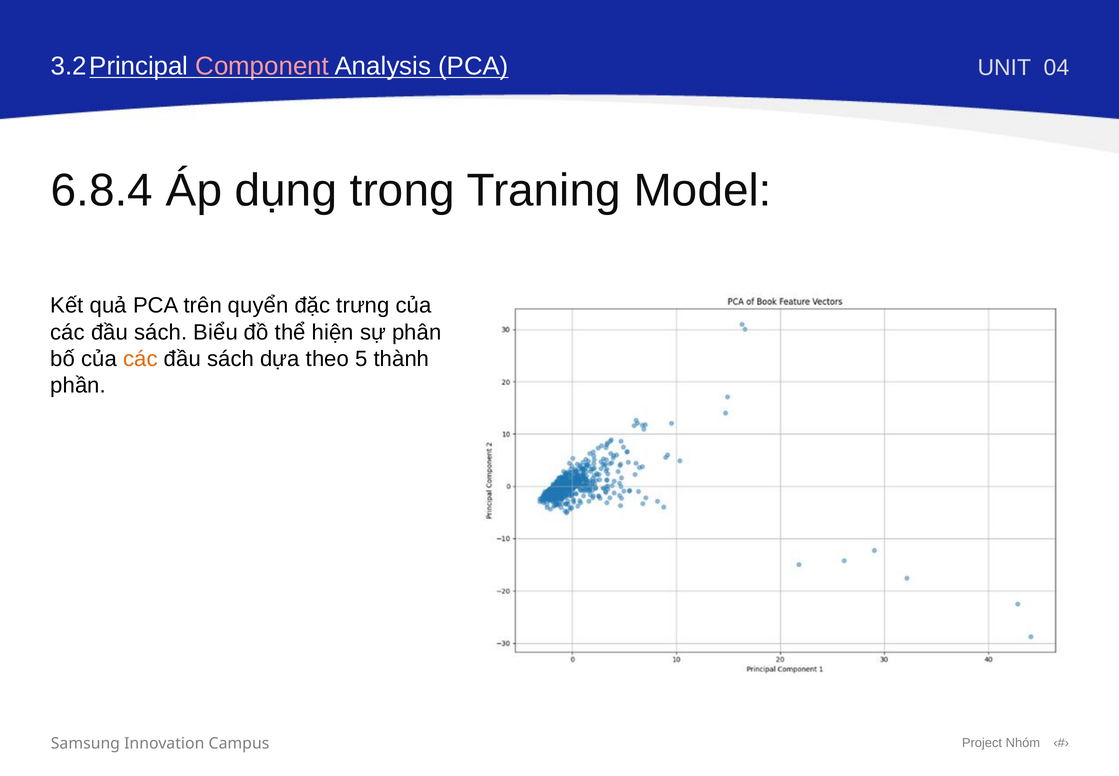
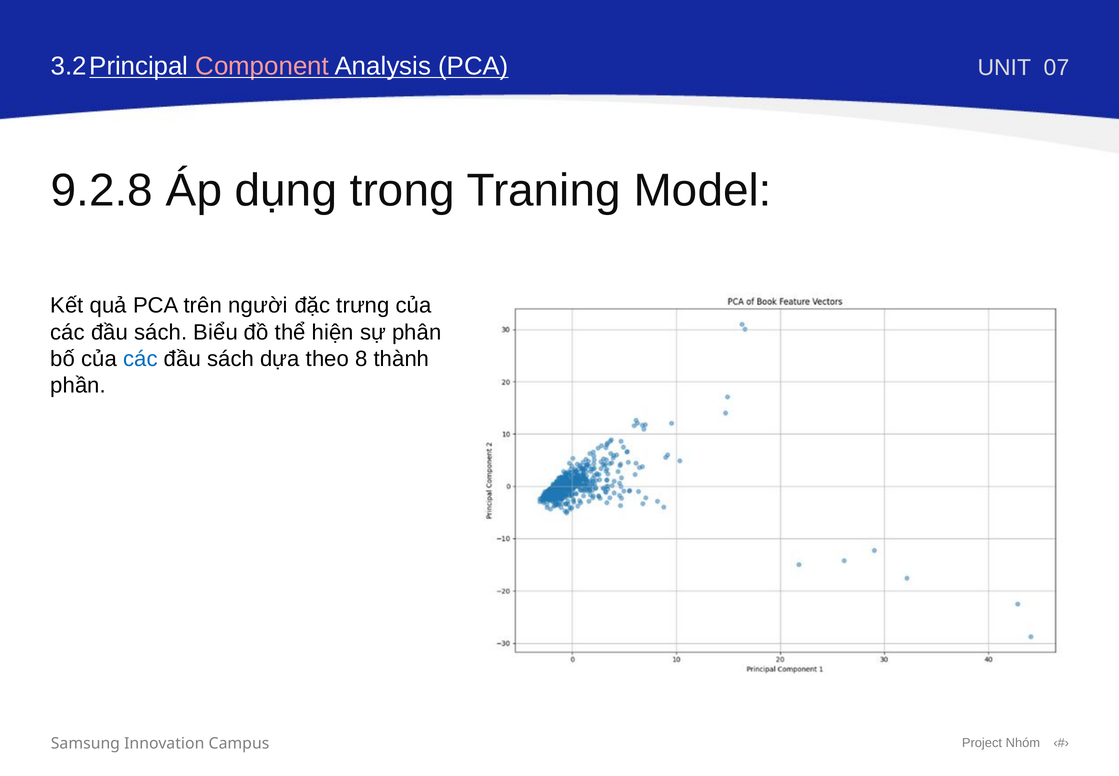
04: 04 -> 07 (1057, 68)
6.8.4: 6.8.4 -> 9.2.8 (102, 190)
quyển: quyển -> người (258, 306)
các colour: orange -> blue (140, 359)
5: 5 -> 8 (361, 359)
